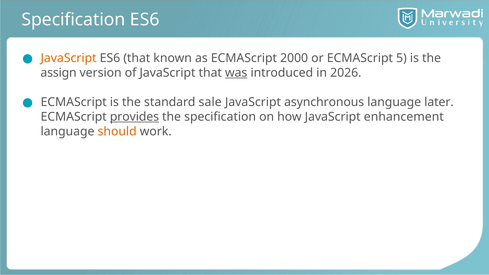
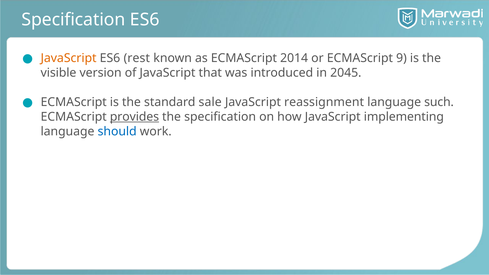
ES6 that: that -> rest (137, 58)
2000: 2000 -> 2014 (294, 58)
5: 5 -> 9 (401, 58)
assign: assign -> visible (58, 73)
was underline: present -> none (236, 73)
2026: 2026 -> 2045 (346, 73)
asynchronous: asynchronous -> reassignment (324, 102)
later: later -> such (439, 102)
enhancement: enhancement -> implementing (404, 117)
should colour: orange -> blue (117, 132)
